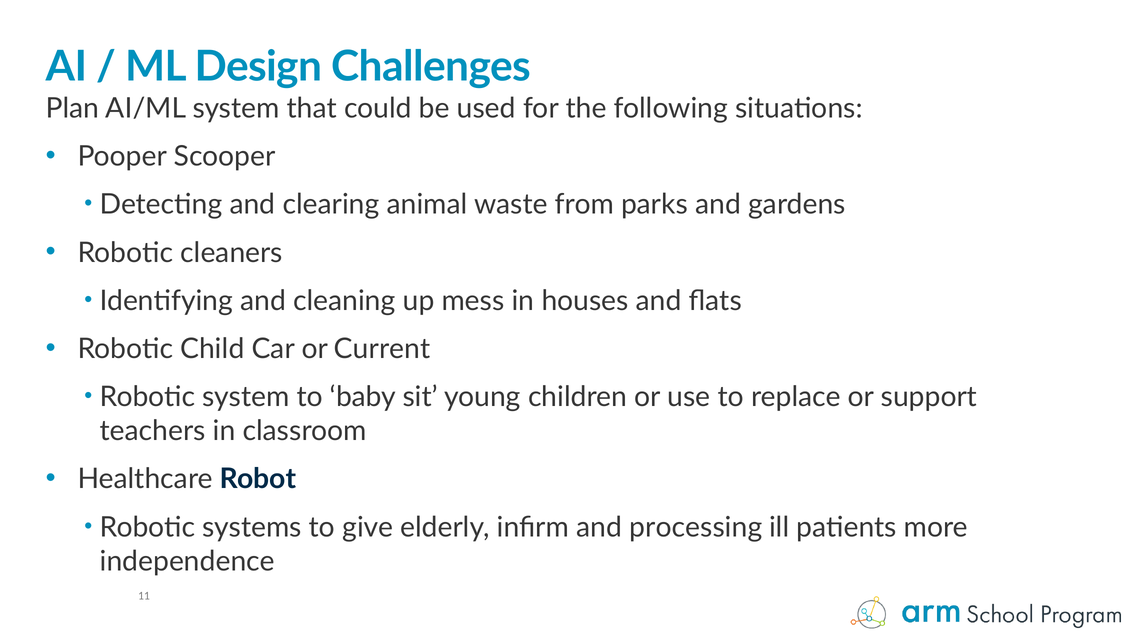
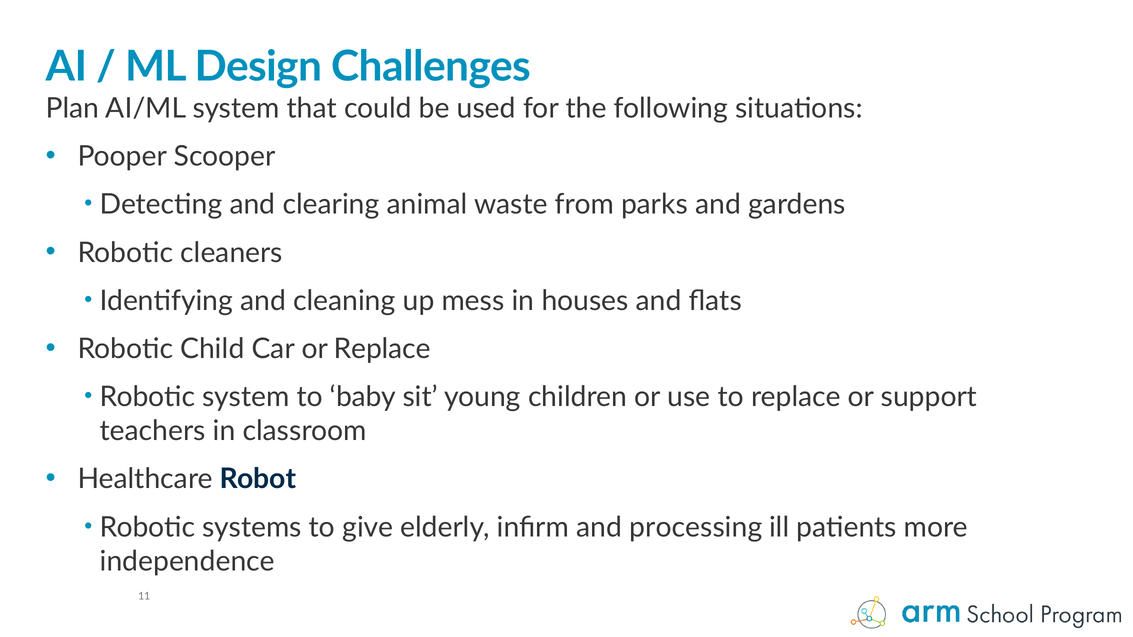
or Current: Current -> Replace (382, 349)
